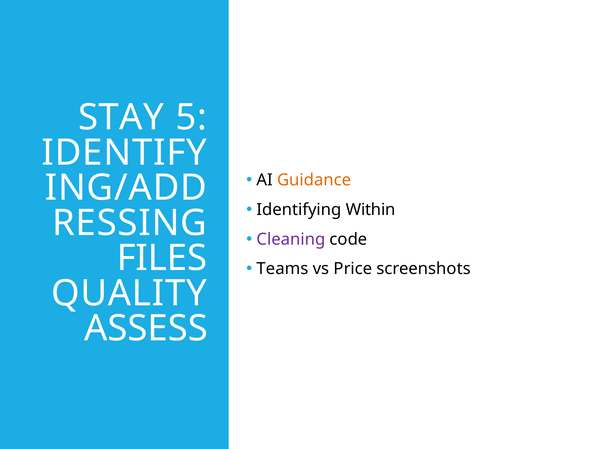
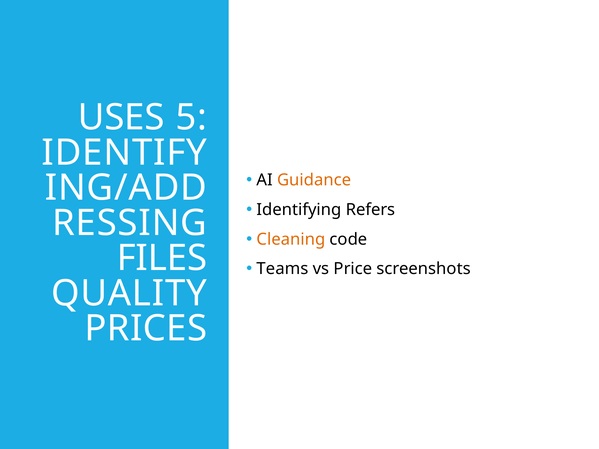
STAY: STAY -> USES (121, 118)
Within: Within -> Refers (371, 210)
Cleaning colour: purple -> orange (291, 239)
ASSESS: ASSESS -> PRICES (146, 329)
